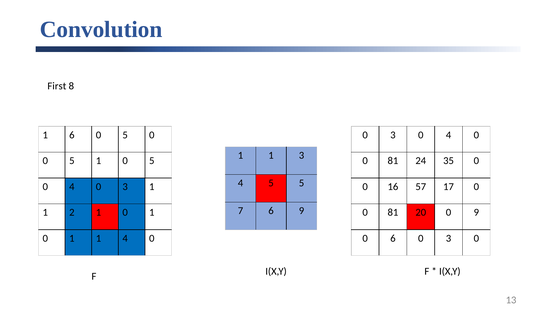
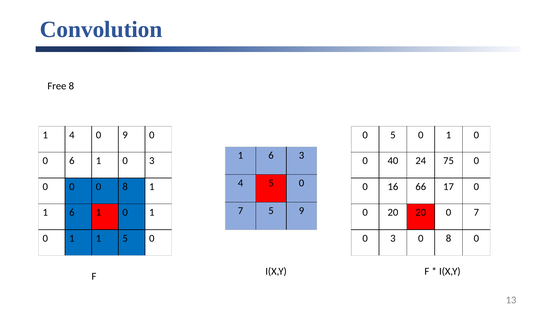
First: First -> Free (57, 86)
1 6: 6 -> 4 (72, 135)
5: 5 -> 9 (125, 135)
3: 3 -> 5 (393, 135)
4: 4 -> 1 (449, 135)
1: 1 -> 6 (271, 156)
5: 5 -> 6 (72, 161)
1 0 5: 5 -> 3 (152, 161)
81: 81 -> 40 (393, 161)
35: 35 -> 75 (449, 161)
4 5 5: 5 -> 0 (302, 183)
4: 4 -> 0 (72, 187)
3: 3 -> 8 (125, 187)
57: 57 -> 66 (421, 187)
7 6: 6 -> 5 (271, 211)
2: 2 -> 6 (72, 213)
81: 81 -> 20 (393, 213)
20 0 9: 9 -> 7 (476, 213)
1 4: 4 -> 5 (125, 239)
6: 6 -> 3 (393, 239)
3: 3 -> 8 (449, 239)
